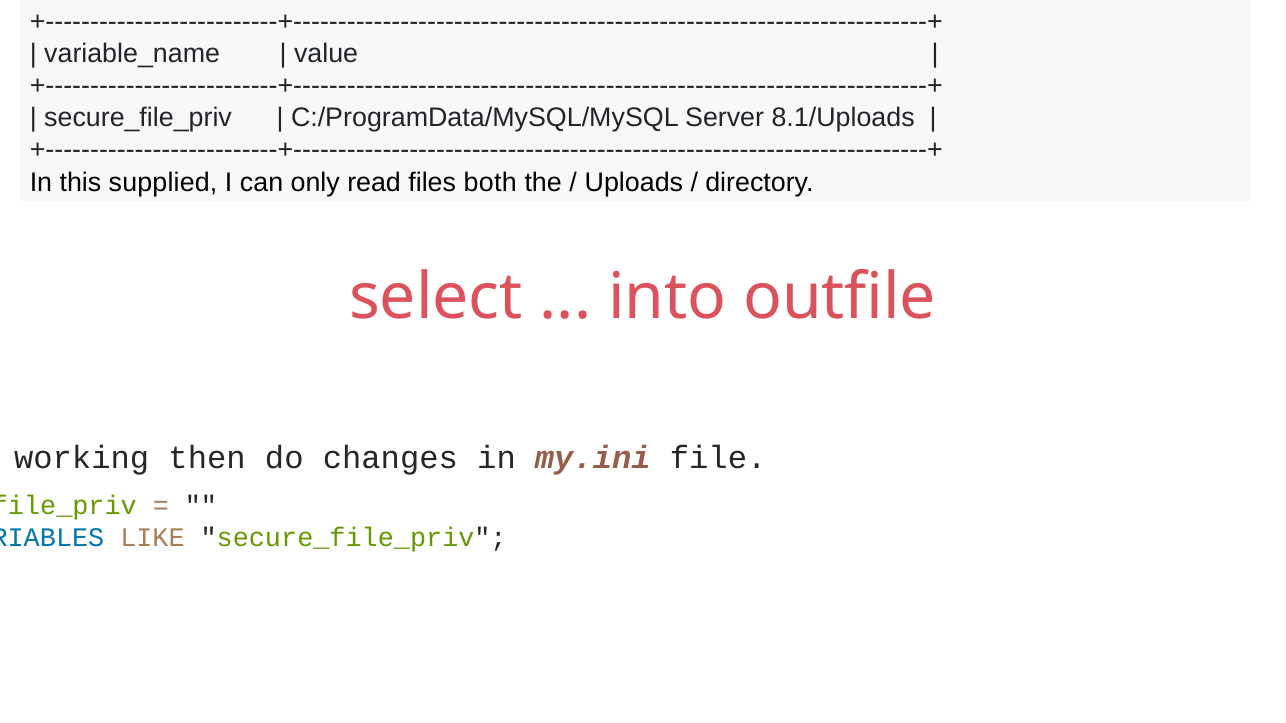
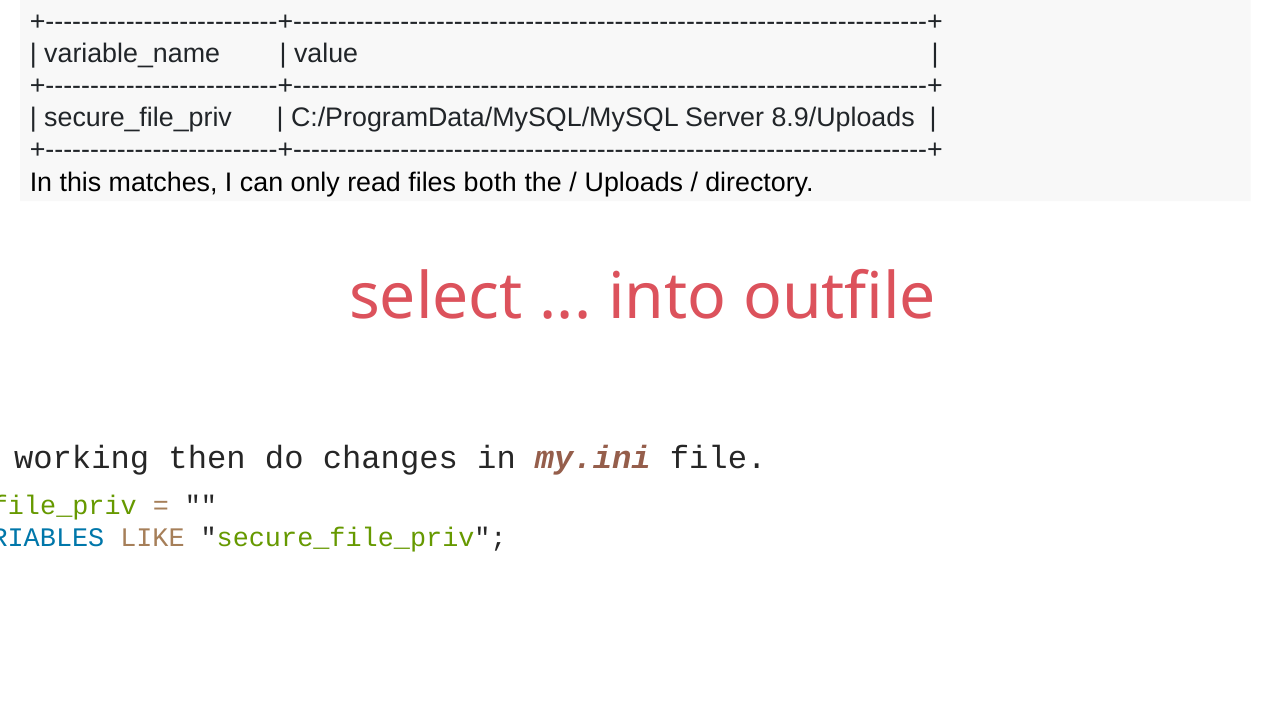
8.1/Uploads: 8.1/Uploads -> 8.9/Uploads (843, 118)
supplied: supplied -> matches (163, 182)
